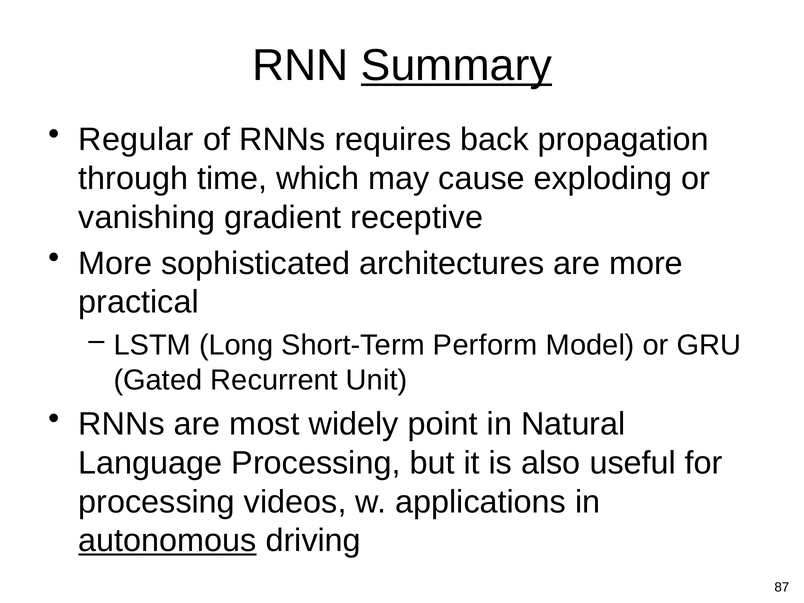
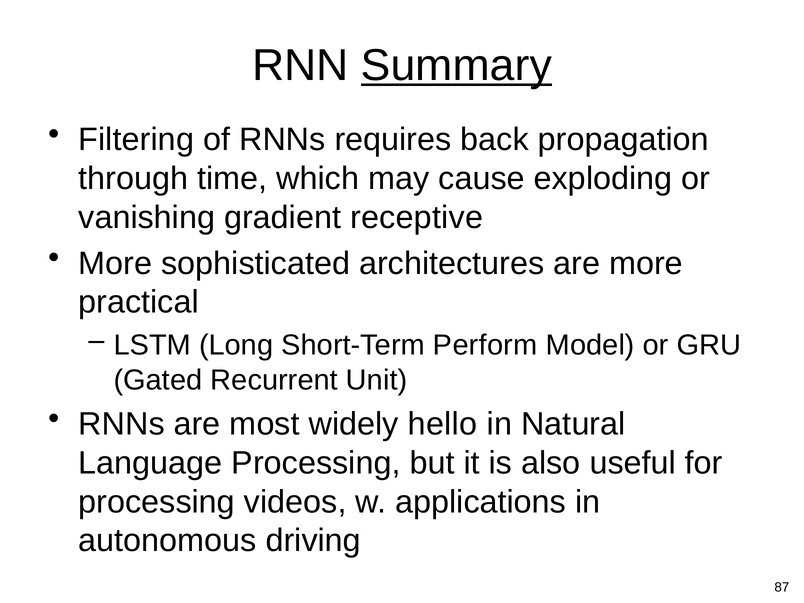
Regular: Regular -> Filtering (136, 140)
point: point -> hello (443, 424)
autonomous underline: present -> none (167, 541)
